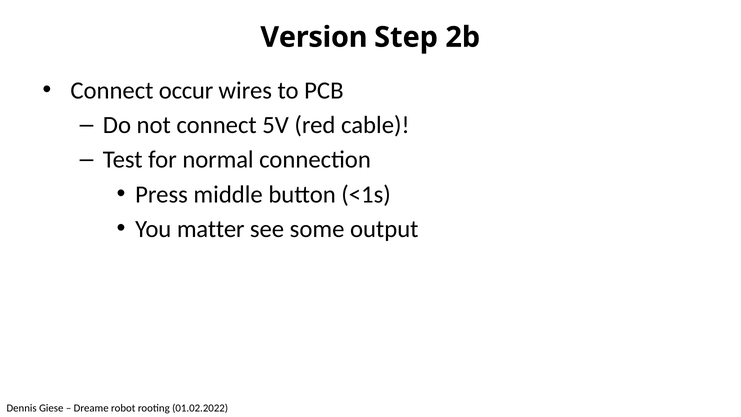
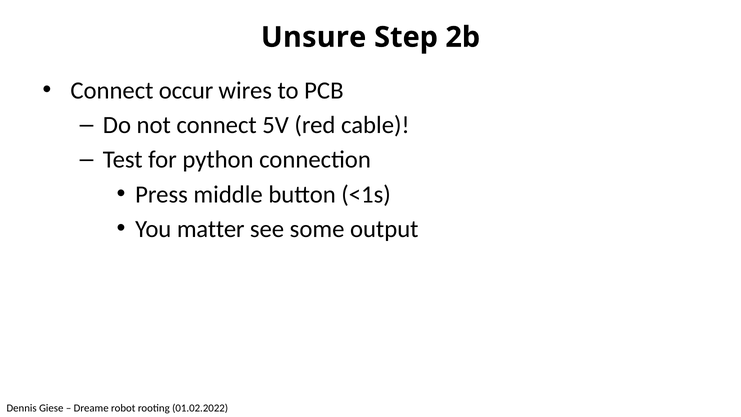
Version: Version -> Unsure (314, 37)
normal: normal -> python (218, 160)
